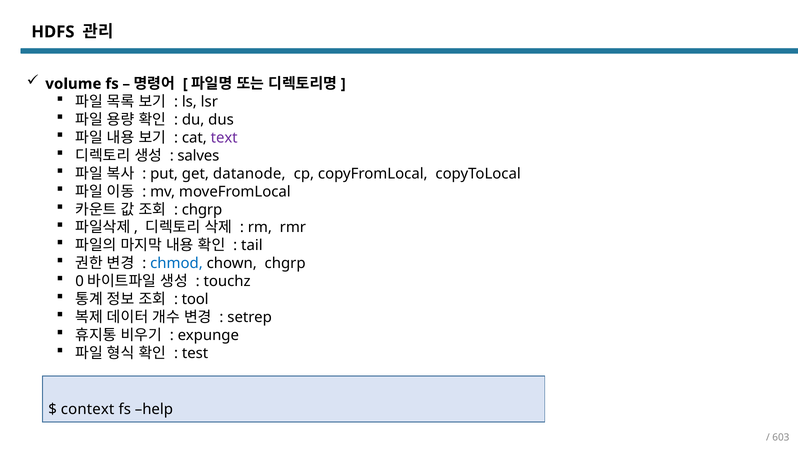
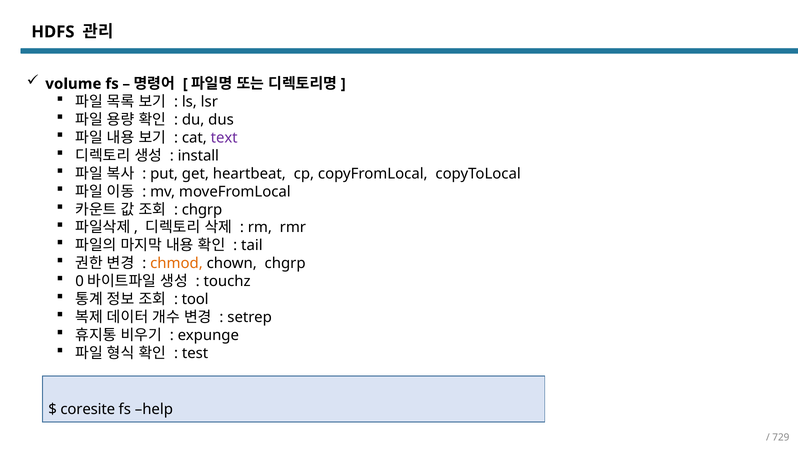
salves: salves -> install (198, 156)
datanode: datanode -> heartbeat (249, 174)
chmod colour: blue -> orange (176, 263)
context: context -> coresite (88, 409)
603: 603 -> 729 (781, 437)
